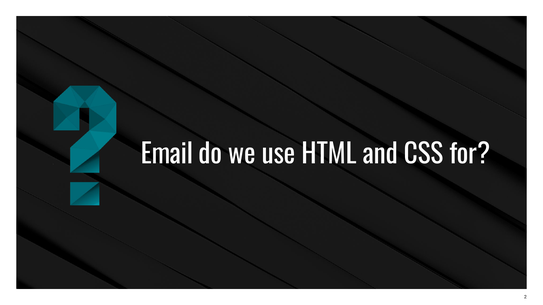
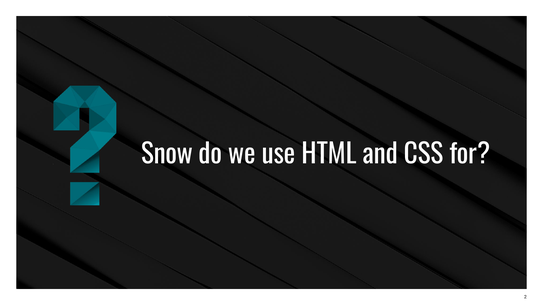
Email: Email -> Snow (167, 155)
